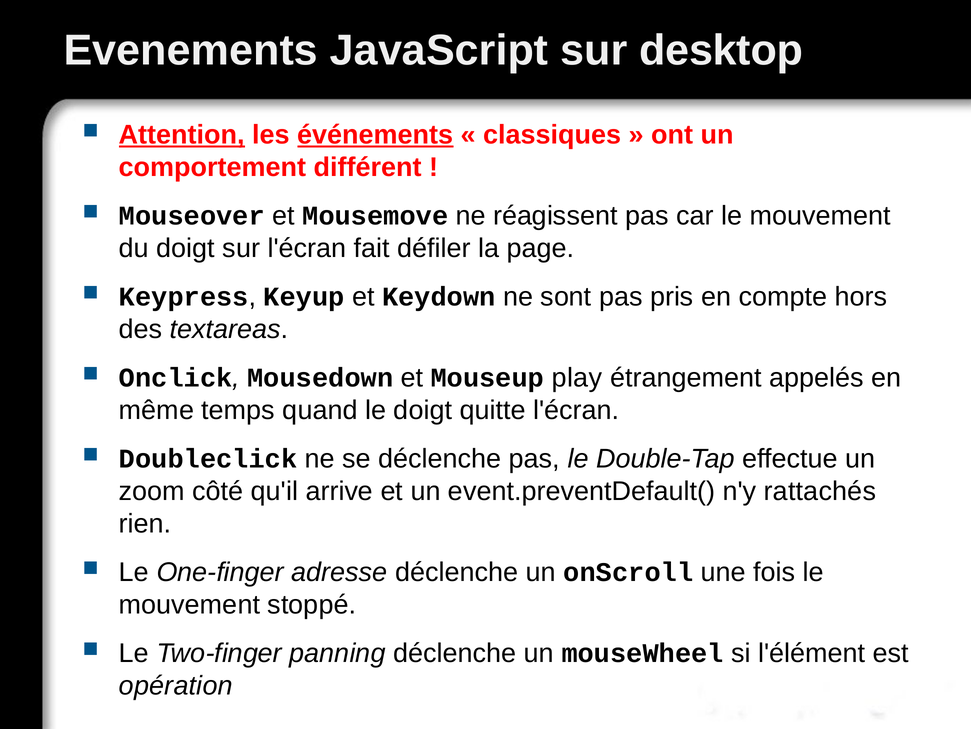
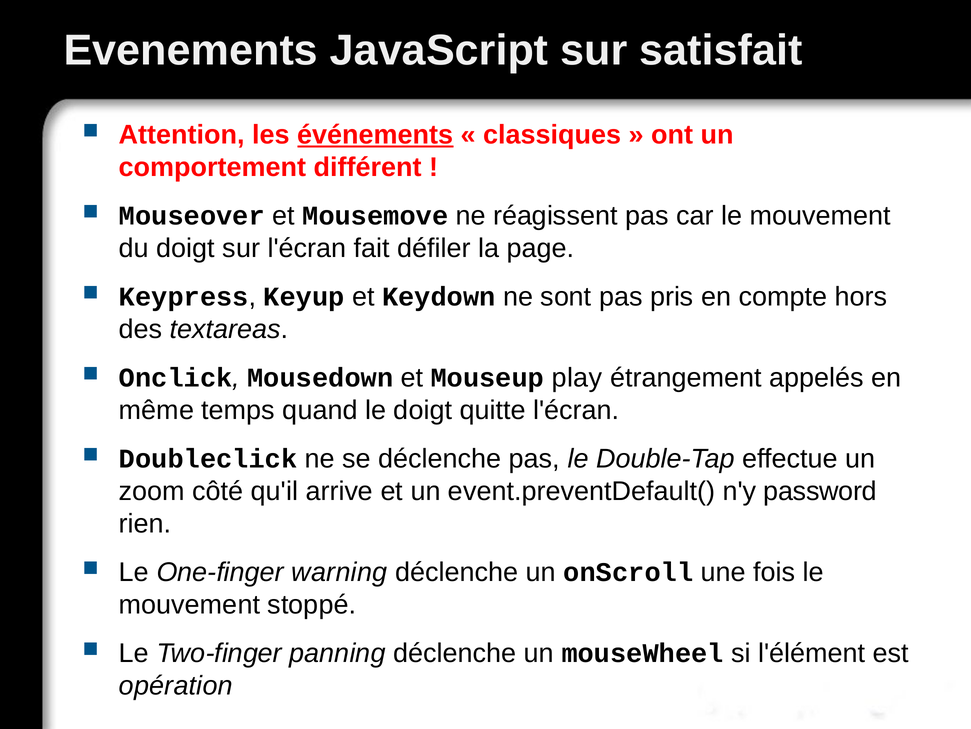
desktop: desktop -> satisfait (721, 50)
Attention underline: present -> none (182, 135)
rattachés: rattachés -> password (820, 491)
adresse: adresse -> warning (339, 572)
